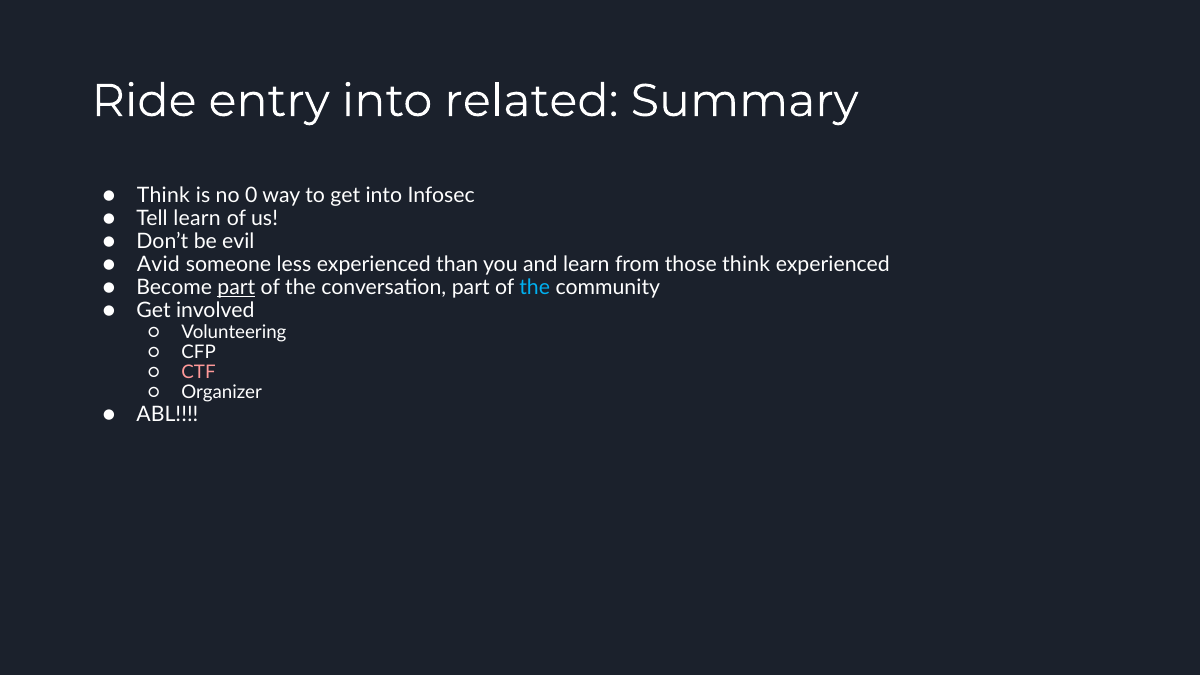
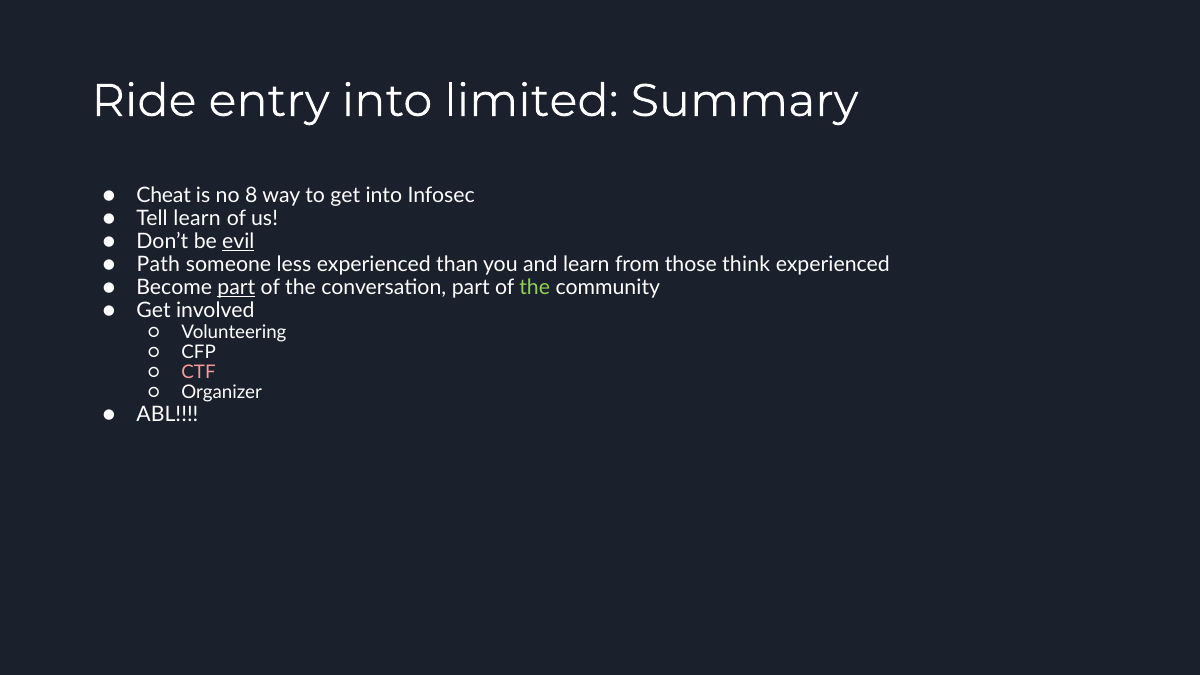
related: related -> limited (531, 101)
Think: Think -> Cheat (164, 196)
0: 0 -> 8 (251, 196)
evil underline: none -> present (238, 241)
Avid: Avid -> Path (158, 264)
the colour: light blue -> light green (535, 287)
